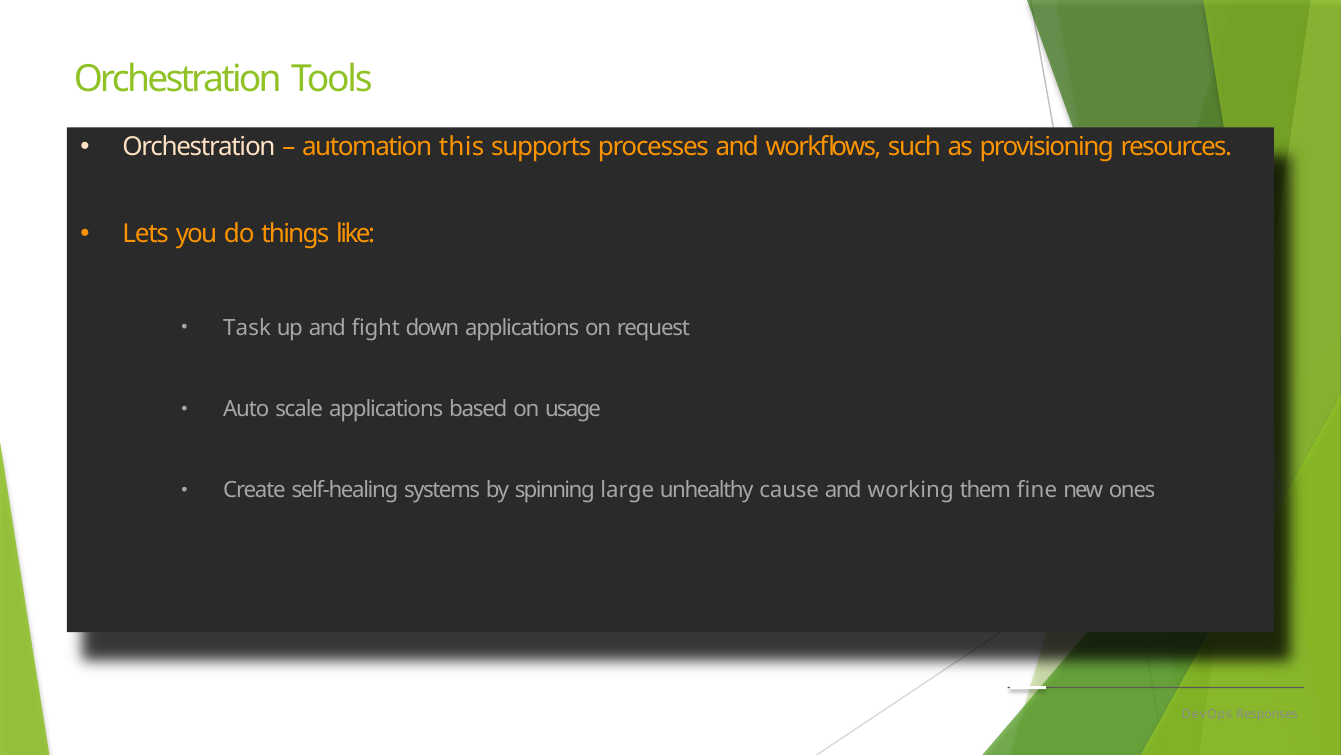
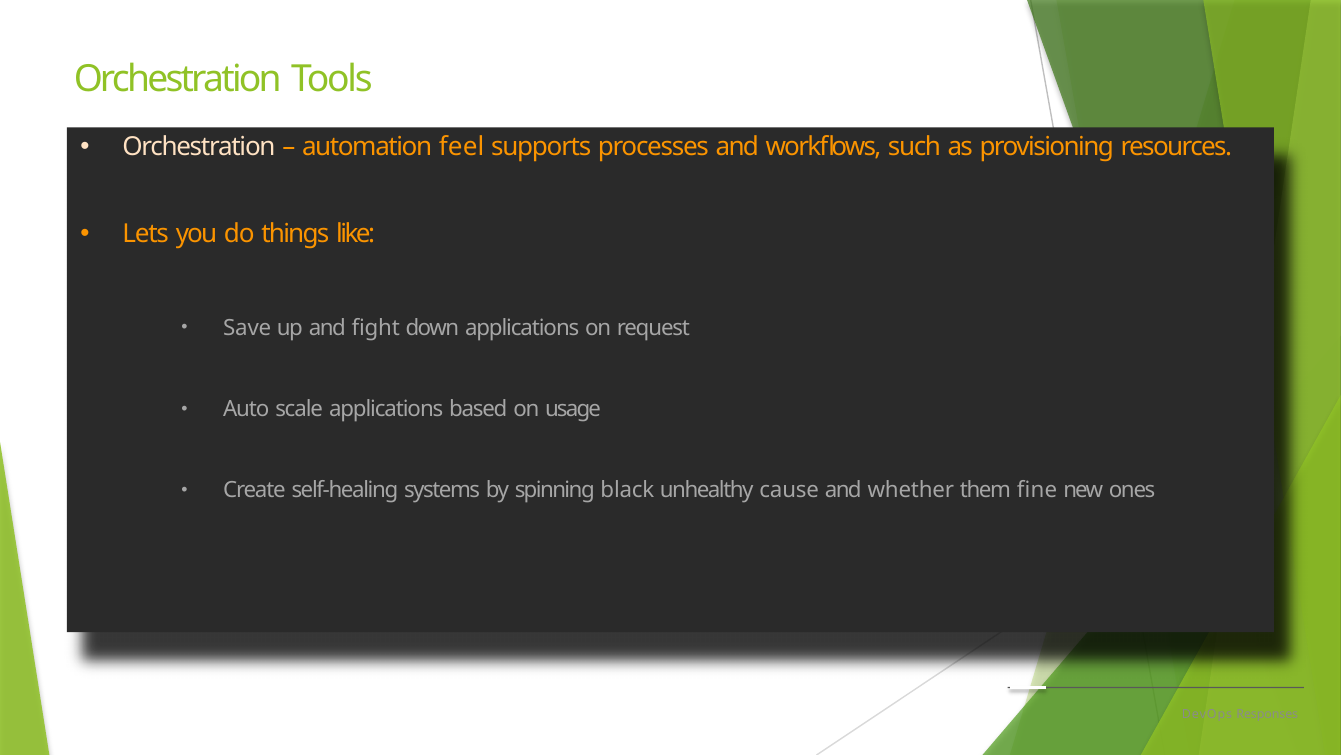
this: this -> feel (462, 147)
Task: Task -> Save (247, 328)
large: large -> black (627, 490)
working: working -> whether (911, 490)
